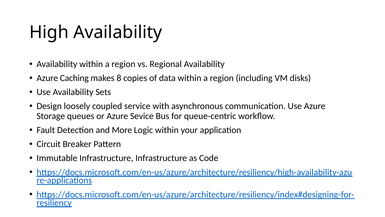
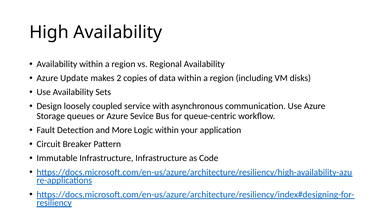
Caching: Caching -> Update (74, 78)
8: 8 -> 2 (119, 78)
